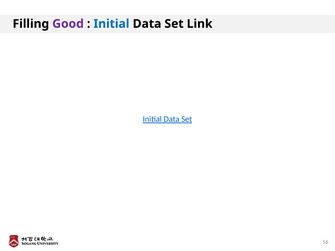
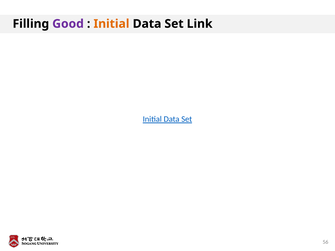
Initial colour: blue -> orange (111, 24)
